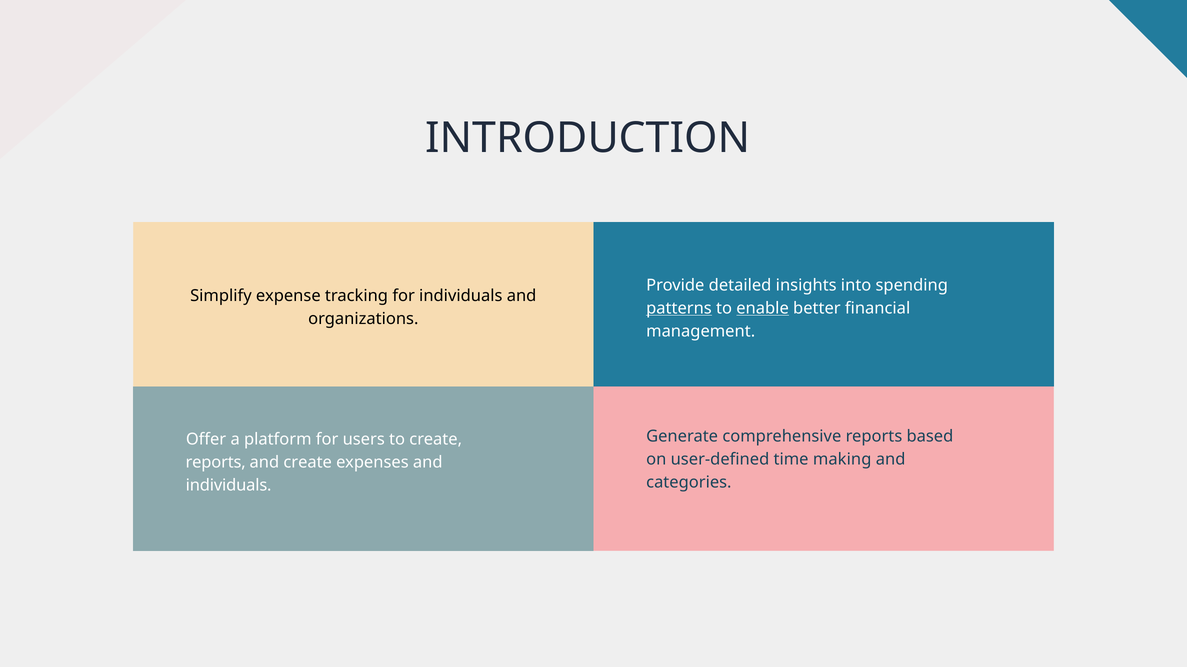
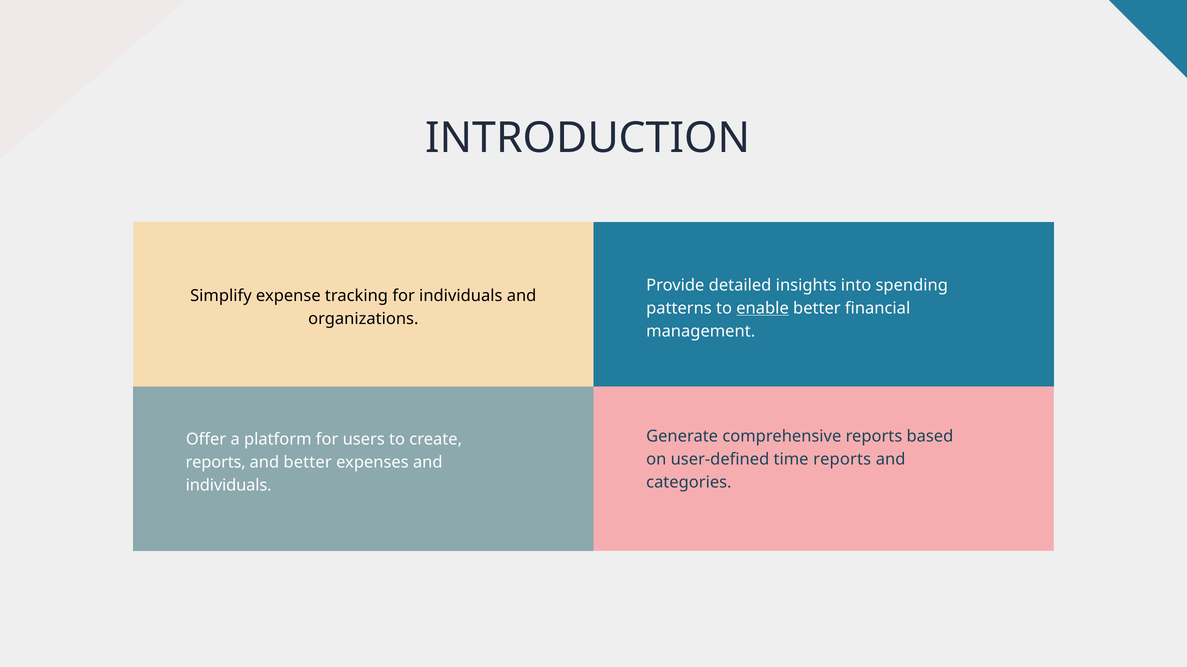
patterns underline: present -> none (679, 308)
time making: making -> reports (842, 460)
and create: create -> better (308, 463)
